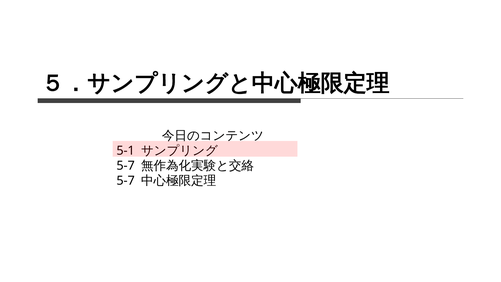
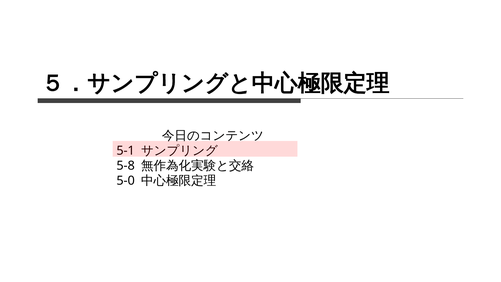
5-7: 5-7 -> 5-8 (126, 166)
5-7: 5-7 -> 5-0 (126, 181)
